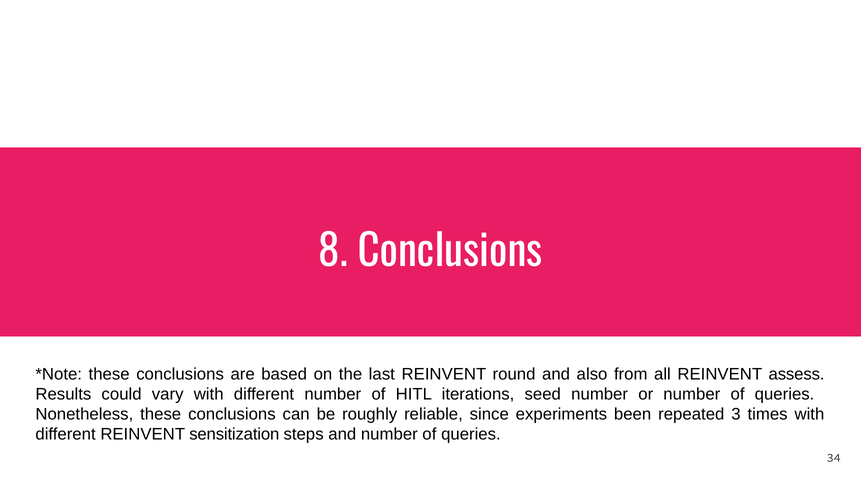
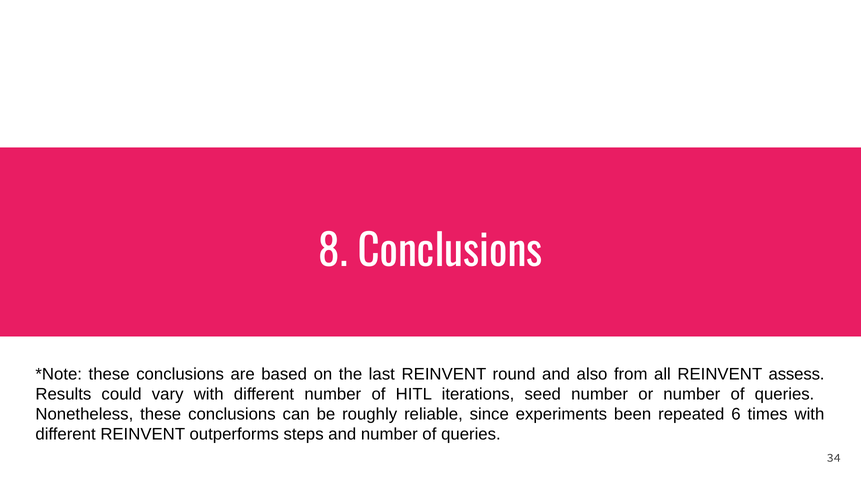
3: 3 -> 6 (736, 415)
sensitization: sensitization -> outperforms (234, 435)
